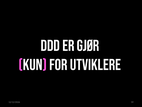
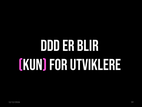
GJØR: GJØR -> BLIR (88, 46)
